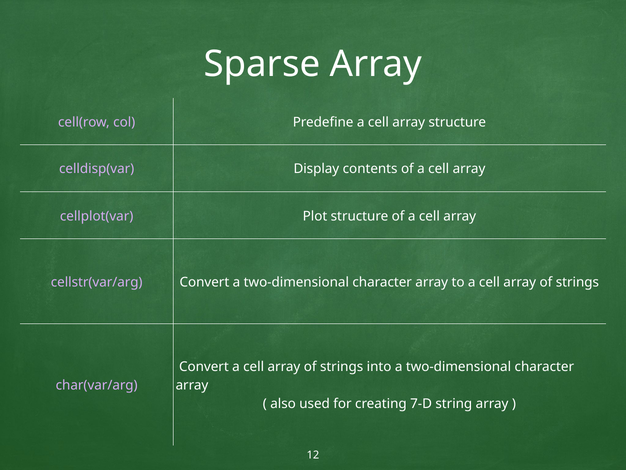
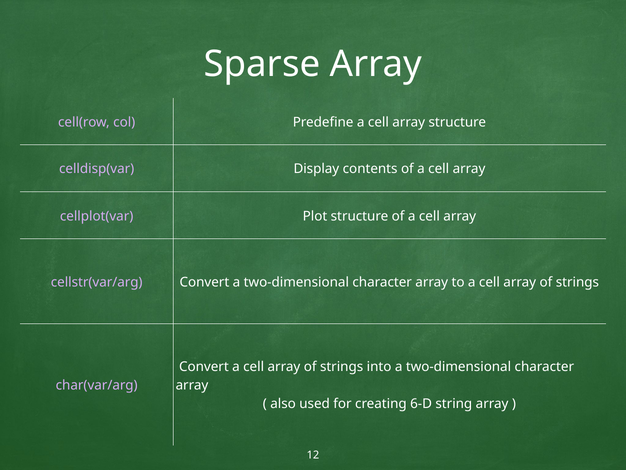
7-D: 7-D -> 6-D (421, 403)
